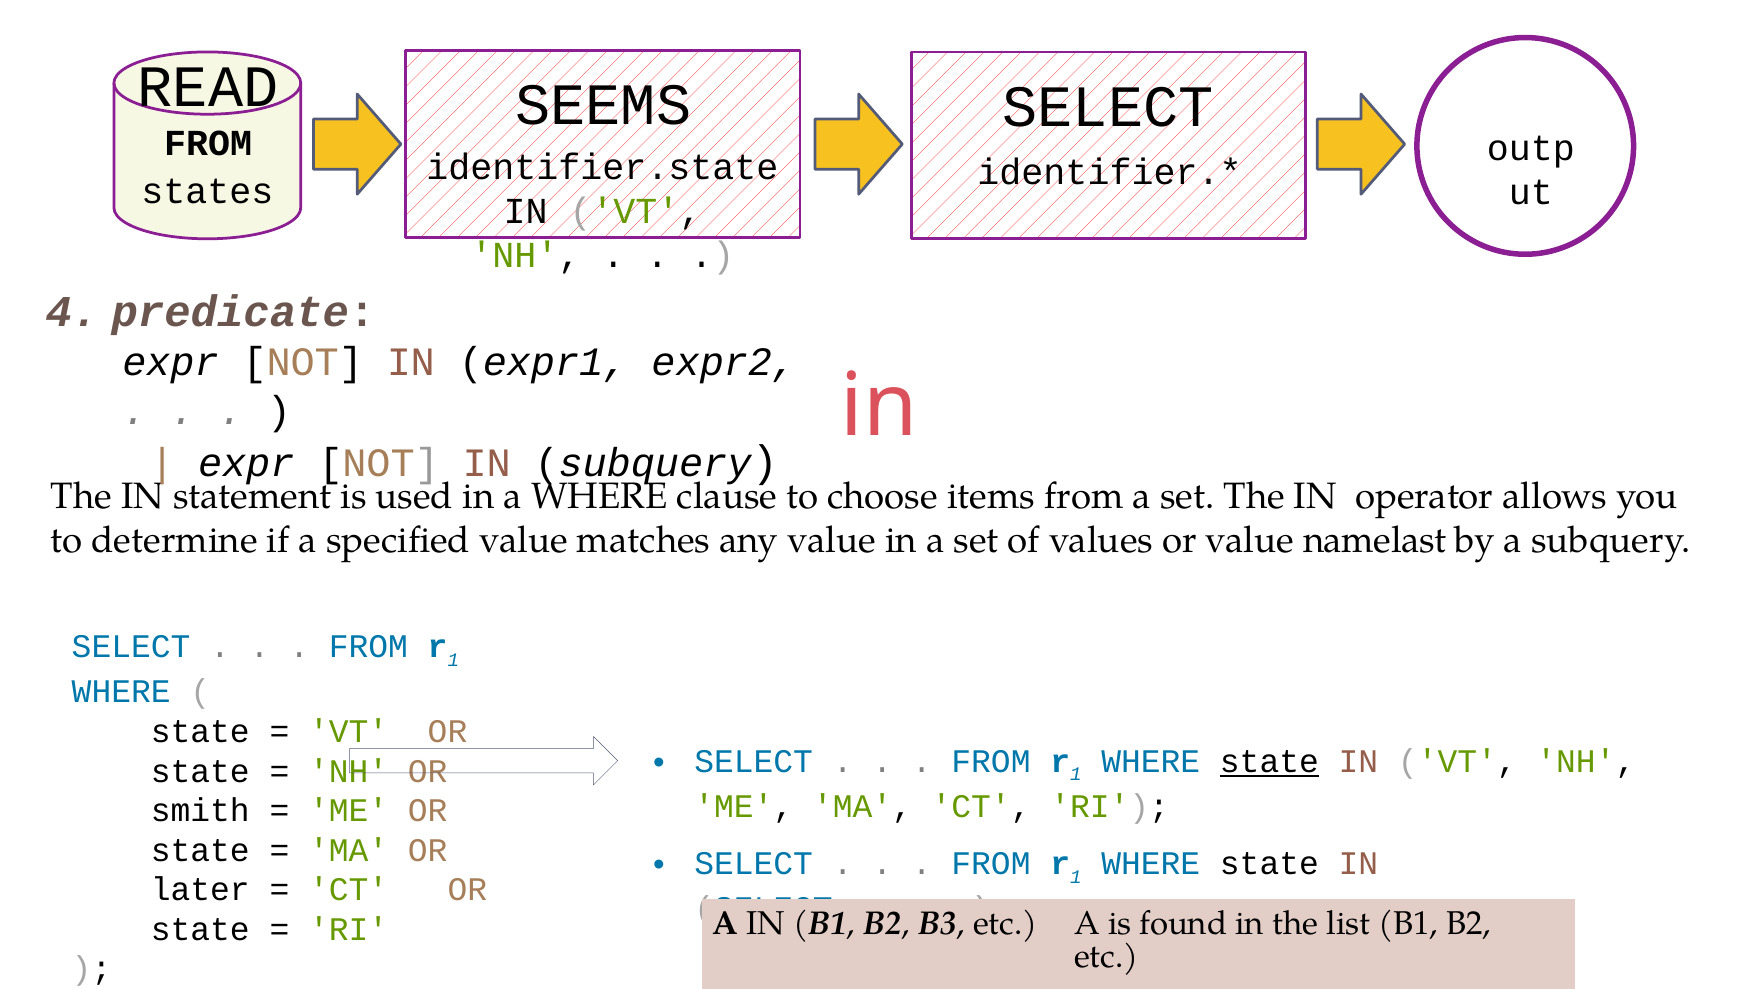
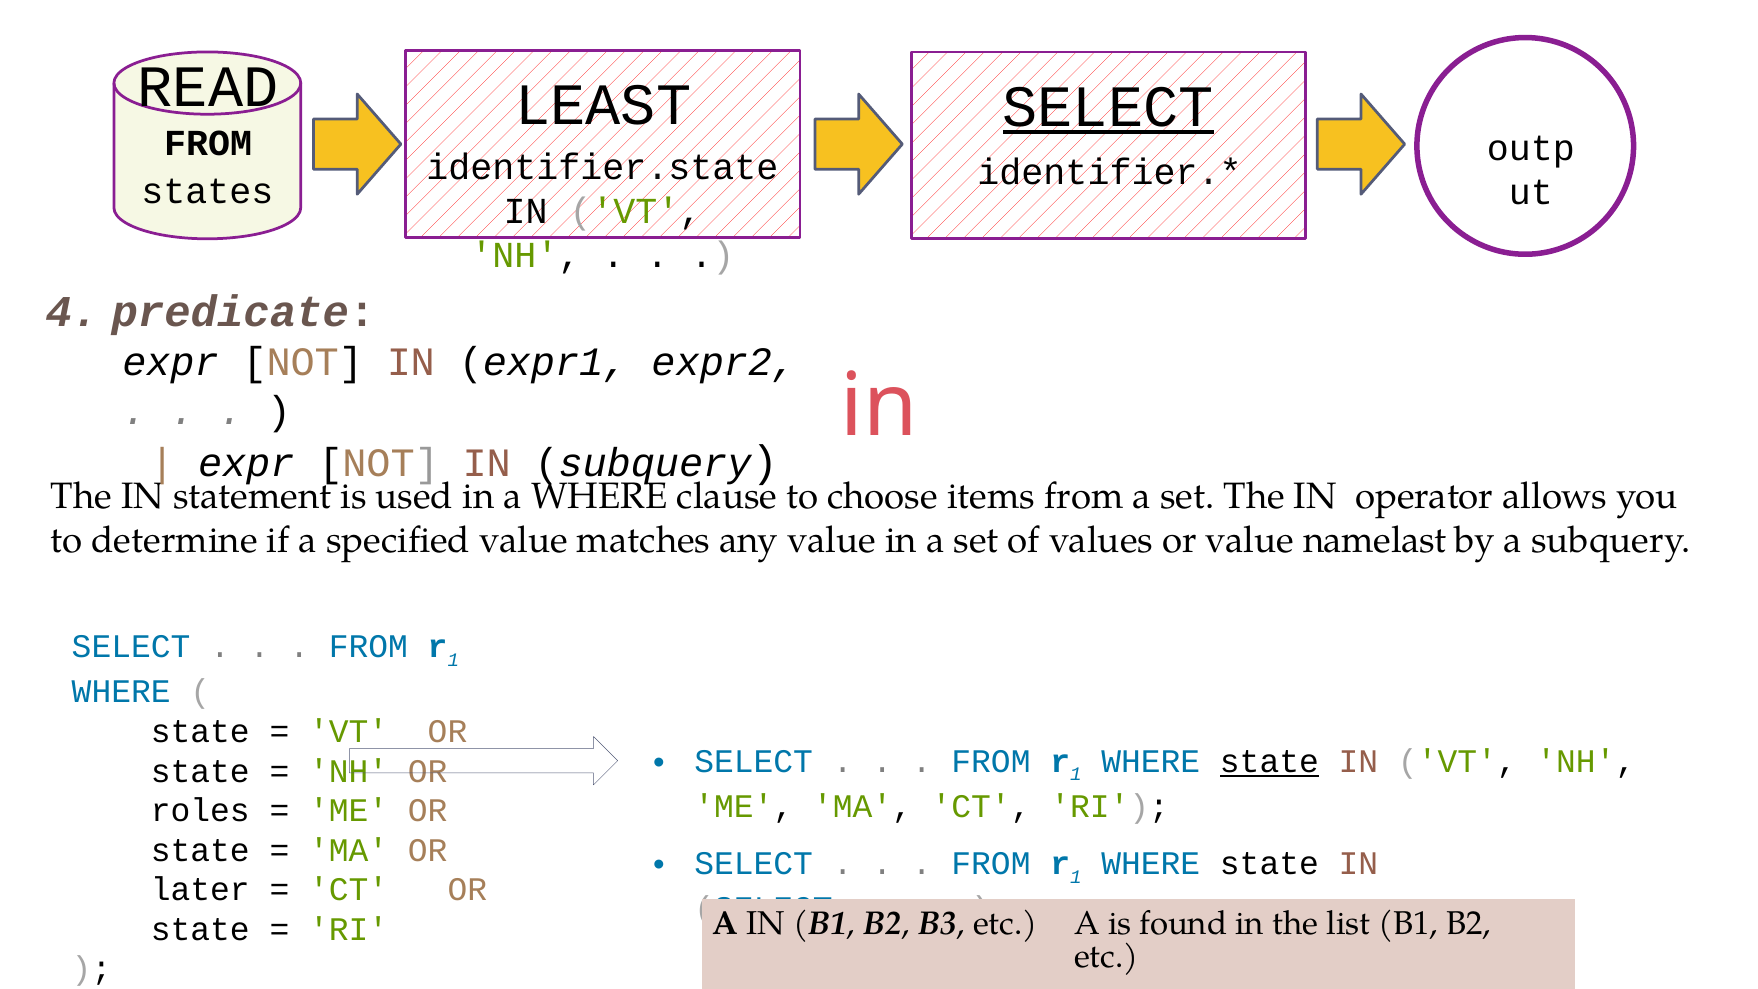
SEEMS: SEEMS -> LEAST (603, 106)
SELECT underline: none -> present (1108, 107)
smith: smith -> roles (200, 811)
